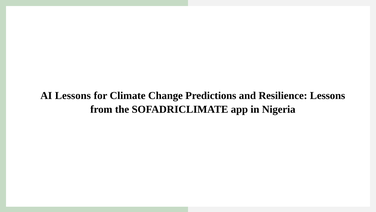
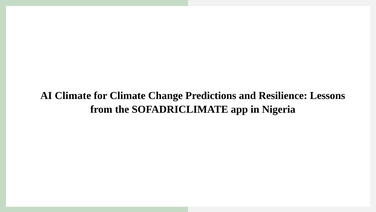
AI Lessons: Lessons -> Climate (73, 95)
